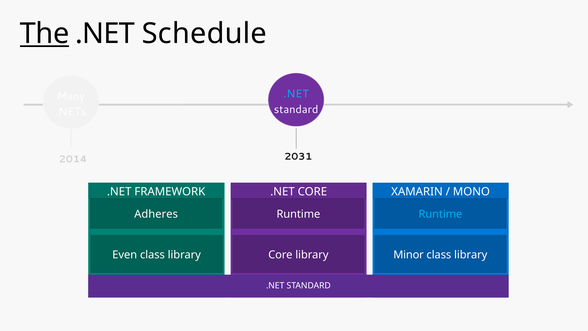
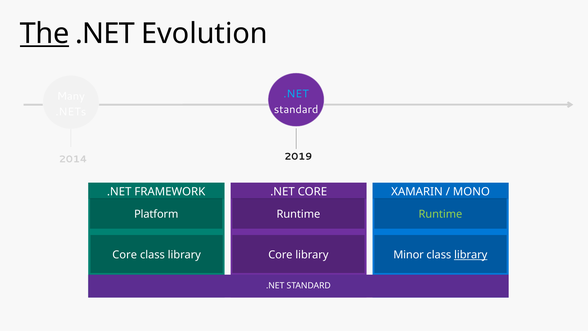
Schedule: Schedule -> Evolution (205, 34)
2031: 2031 -> 2019 (298, 156)
Adheres: Adheres -> Platform (156, 214)
Runtime colour: light blue -> light green (440, 214)
Even: Even -> Core (125, 255)
library underline: none -> present (471, 255)
